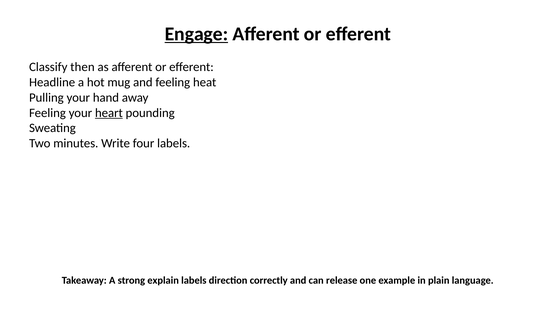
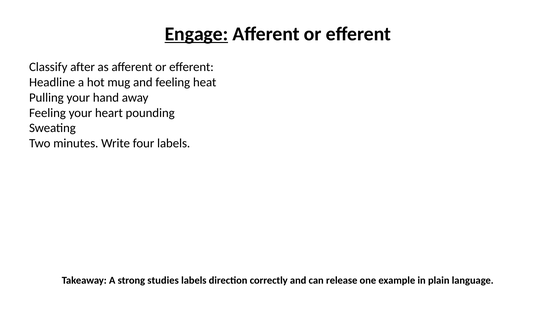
then: then -> after (83, 67)
heart underline: present -> none (109, 113)
explain: explain -> studies (163, 280)
